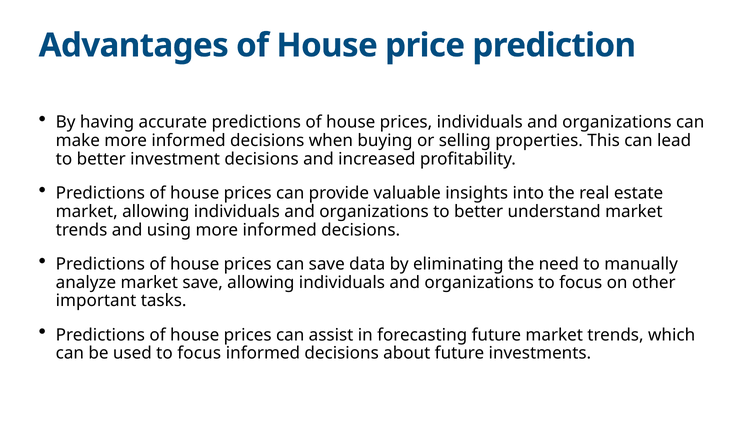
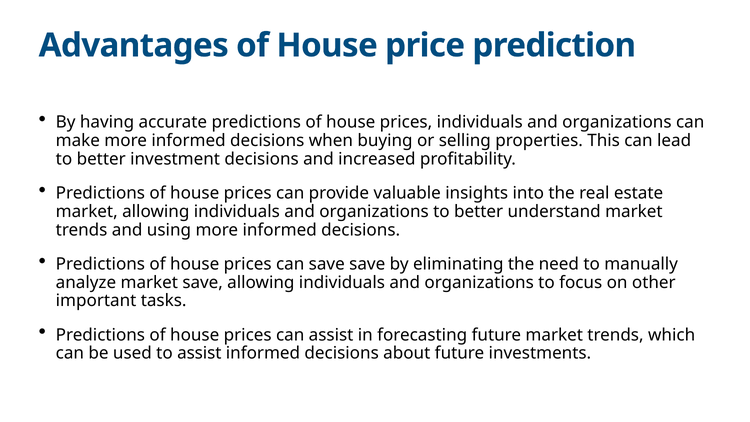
save data: data -> save (367, 264)
used to focus: focus -> assist (199, 353)
